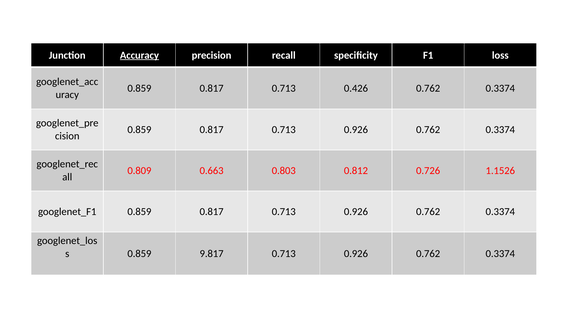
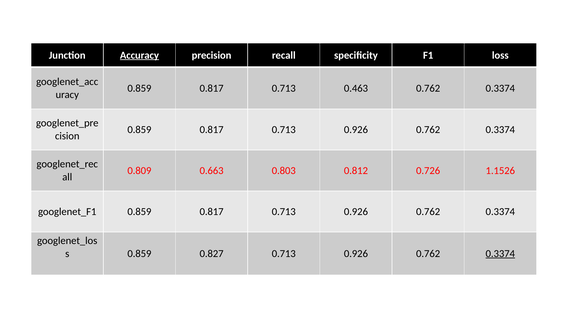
0.426: 0.426 -> 0.463 (356, 88)
9.817: 9.817 -> 0.827 (212, 253)
0.3374 underline: none -> present (500, 253)
